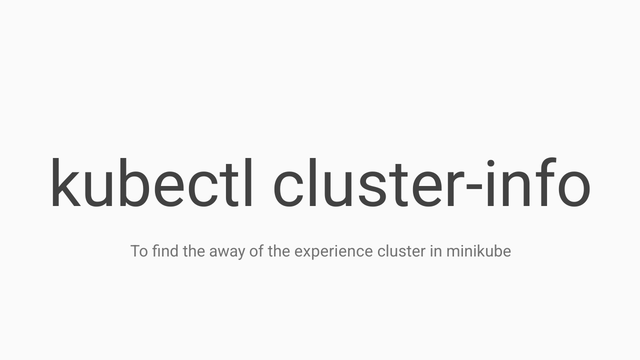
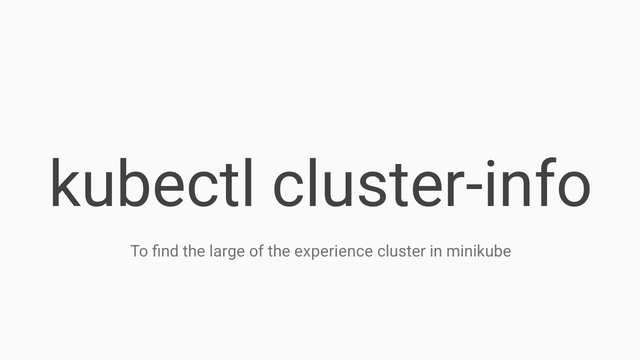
away: away -> large (227, 251)
